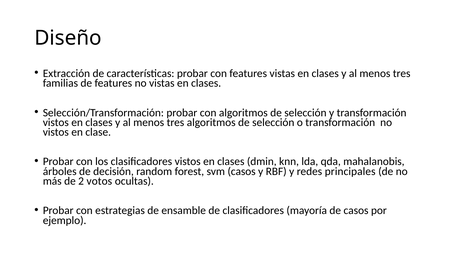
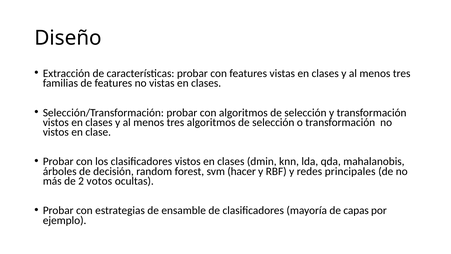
svm casos: casos -> hacer (242, 171)
de casos: casos -> capas (356, 210)
